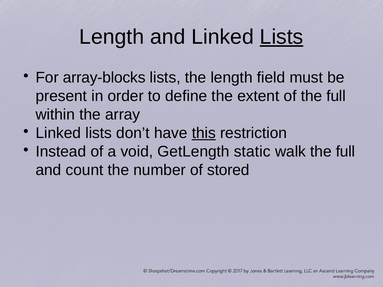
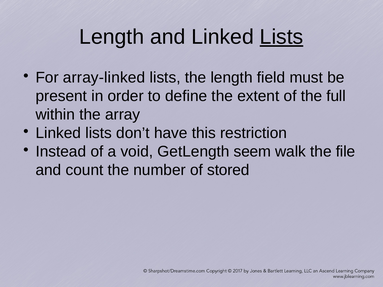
array-blocks: array-blocks -> array-linked (104, 78)
this underline: present -> none (204, 133)
static: static -> seem (252, 152)
walk the full: full -> file (345, 152)
